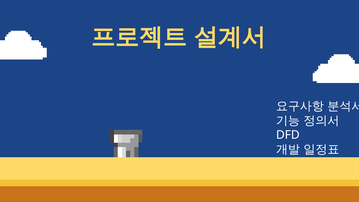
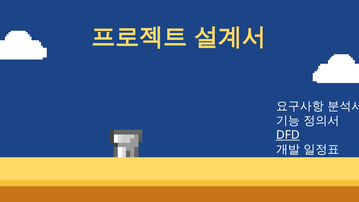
DFD underline: none -> present (288, 135)
